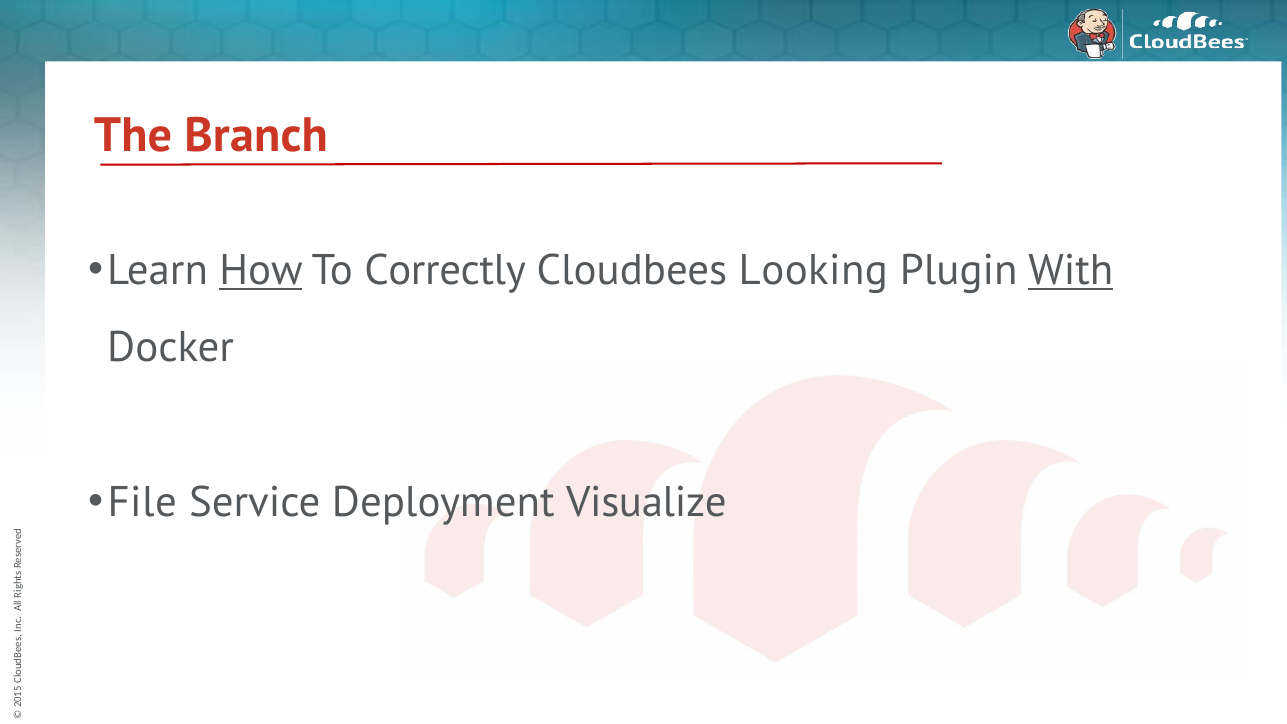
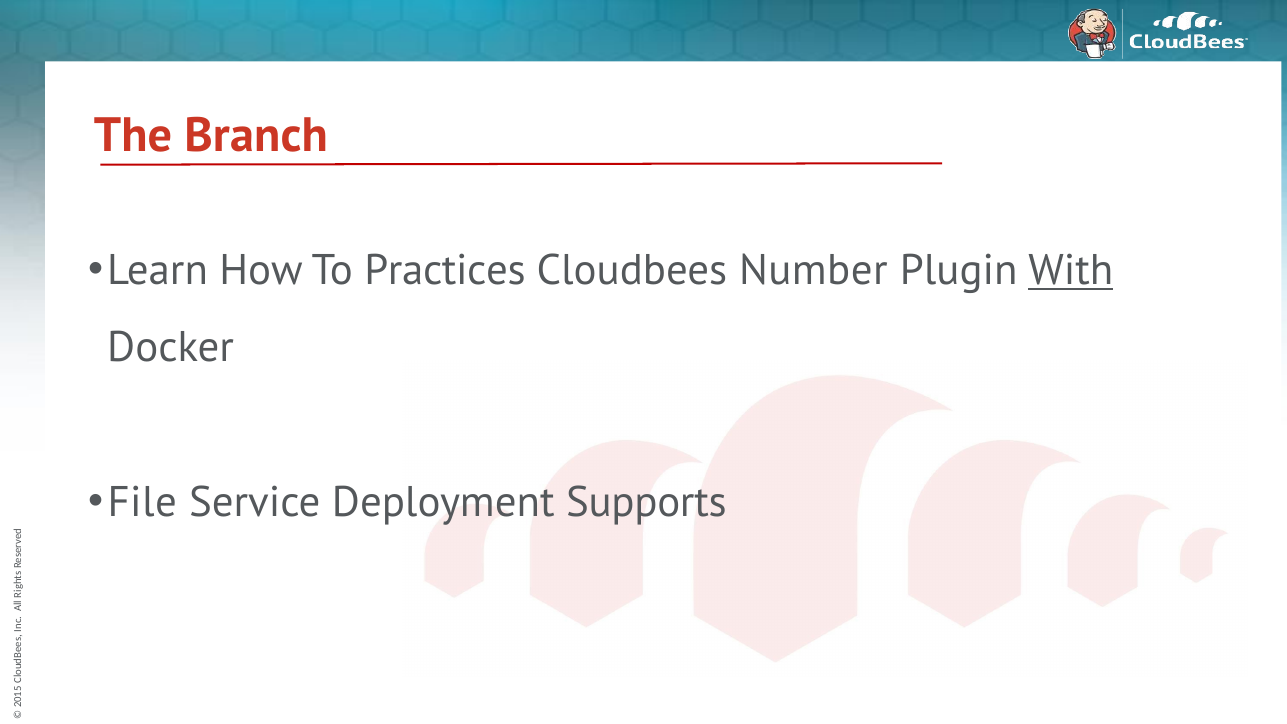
How underline: present -> none (261, 270)
Correctly: Correctly -> Practices (445, 270)
Looking: Looking -> Number (813, 270)
Visualize: Visualize -> Supports (646, 502)
